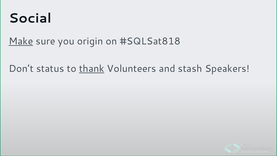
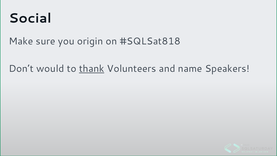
Make underline: present -> none (21, 41)
status: status -> would (50, 69)
stash: stash -> name (190, 69)
